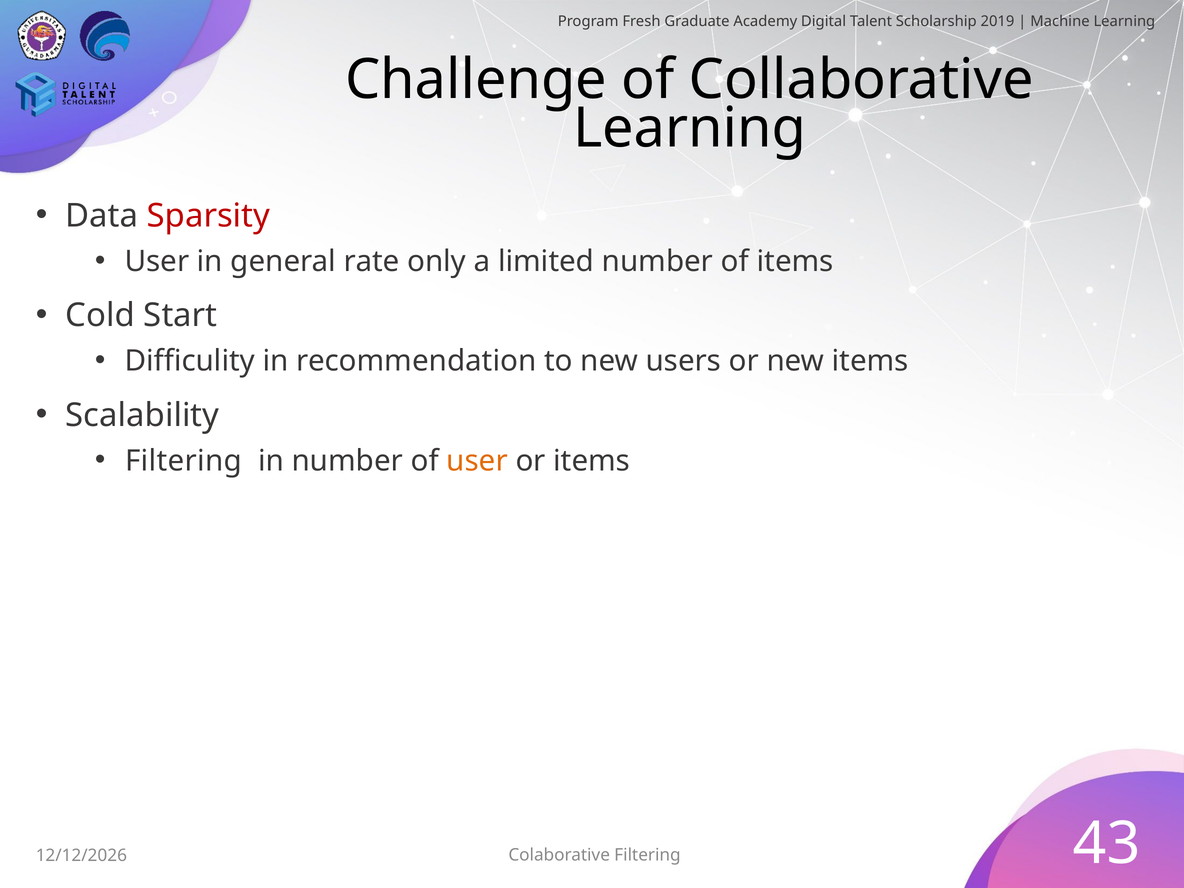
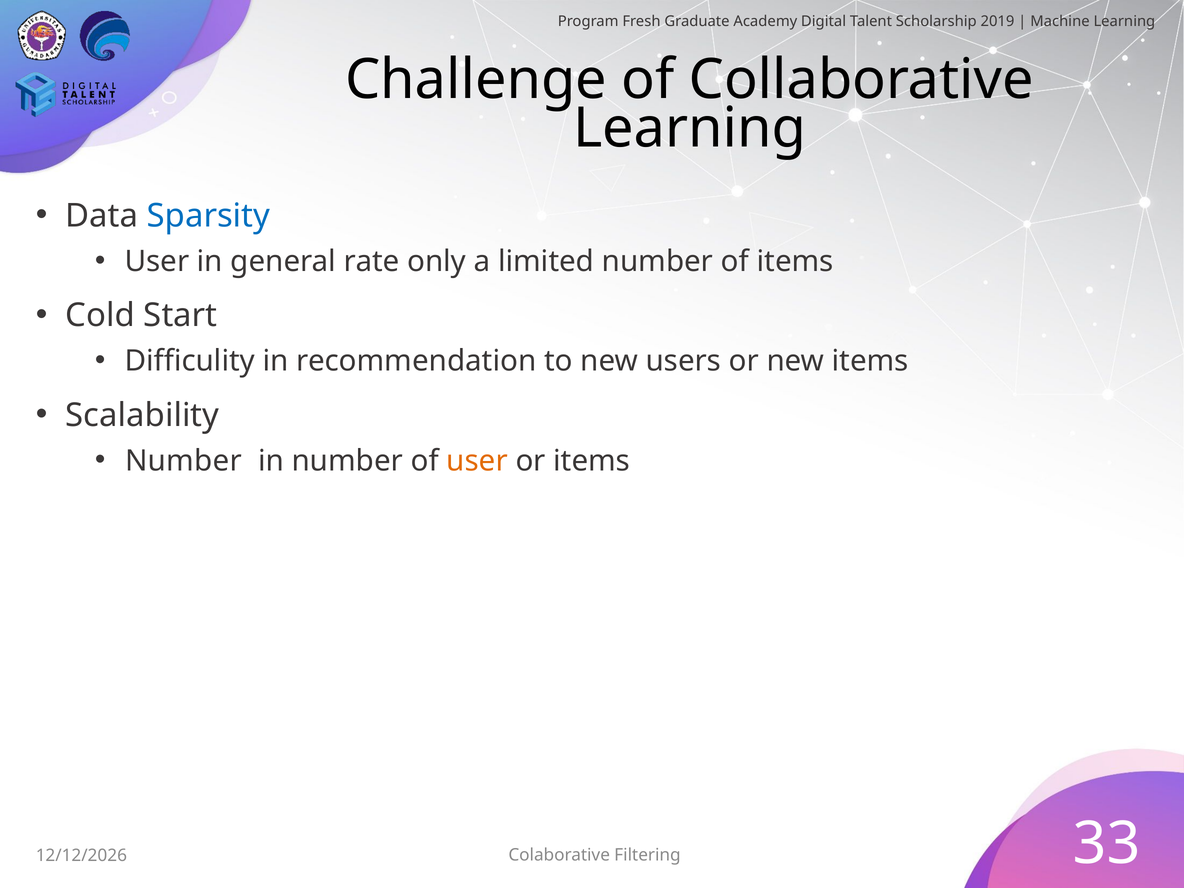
Sparsity colour: red -> blue (208, 216)
Filtering: Filtering -> Number (184, 461)
43: 43 -> 33 (1107, 844)
